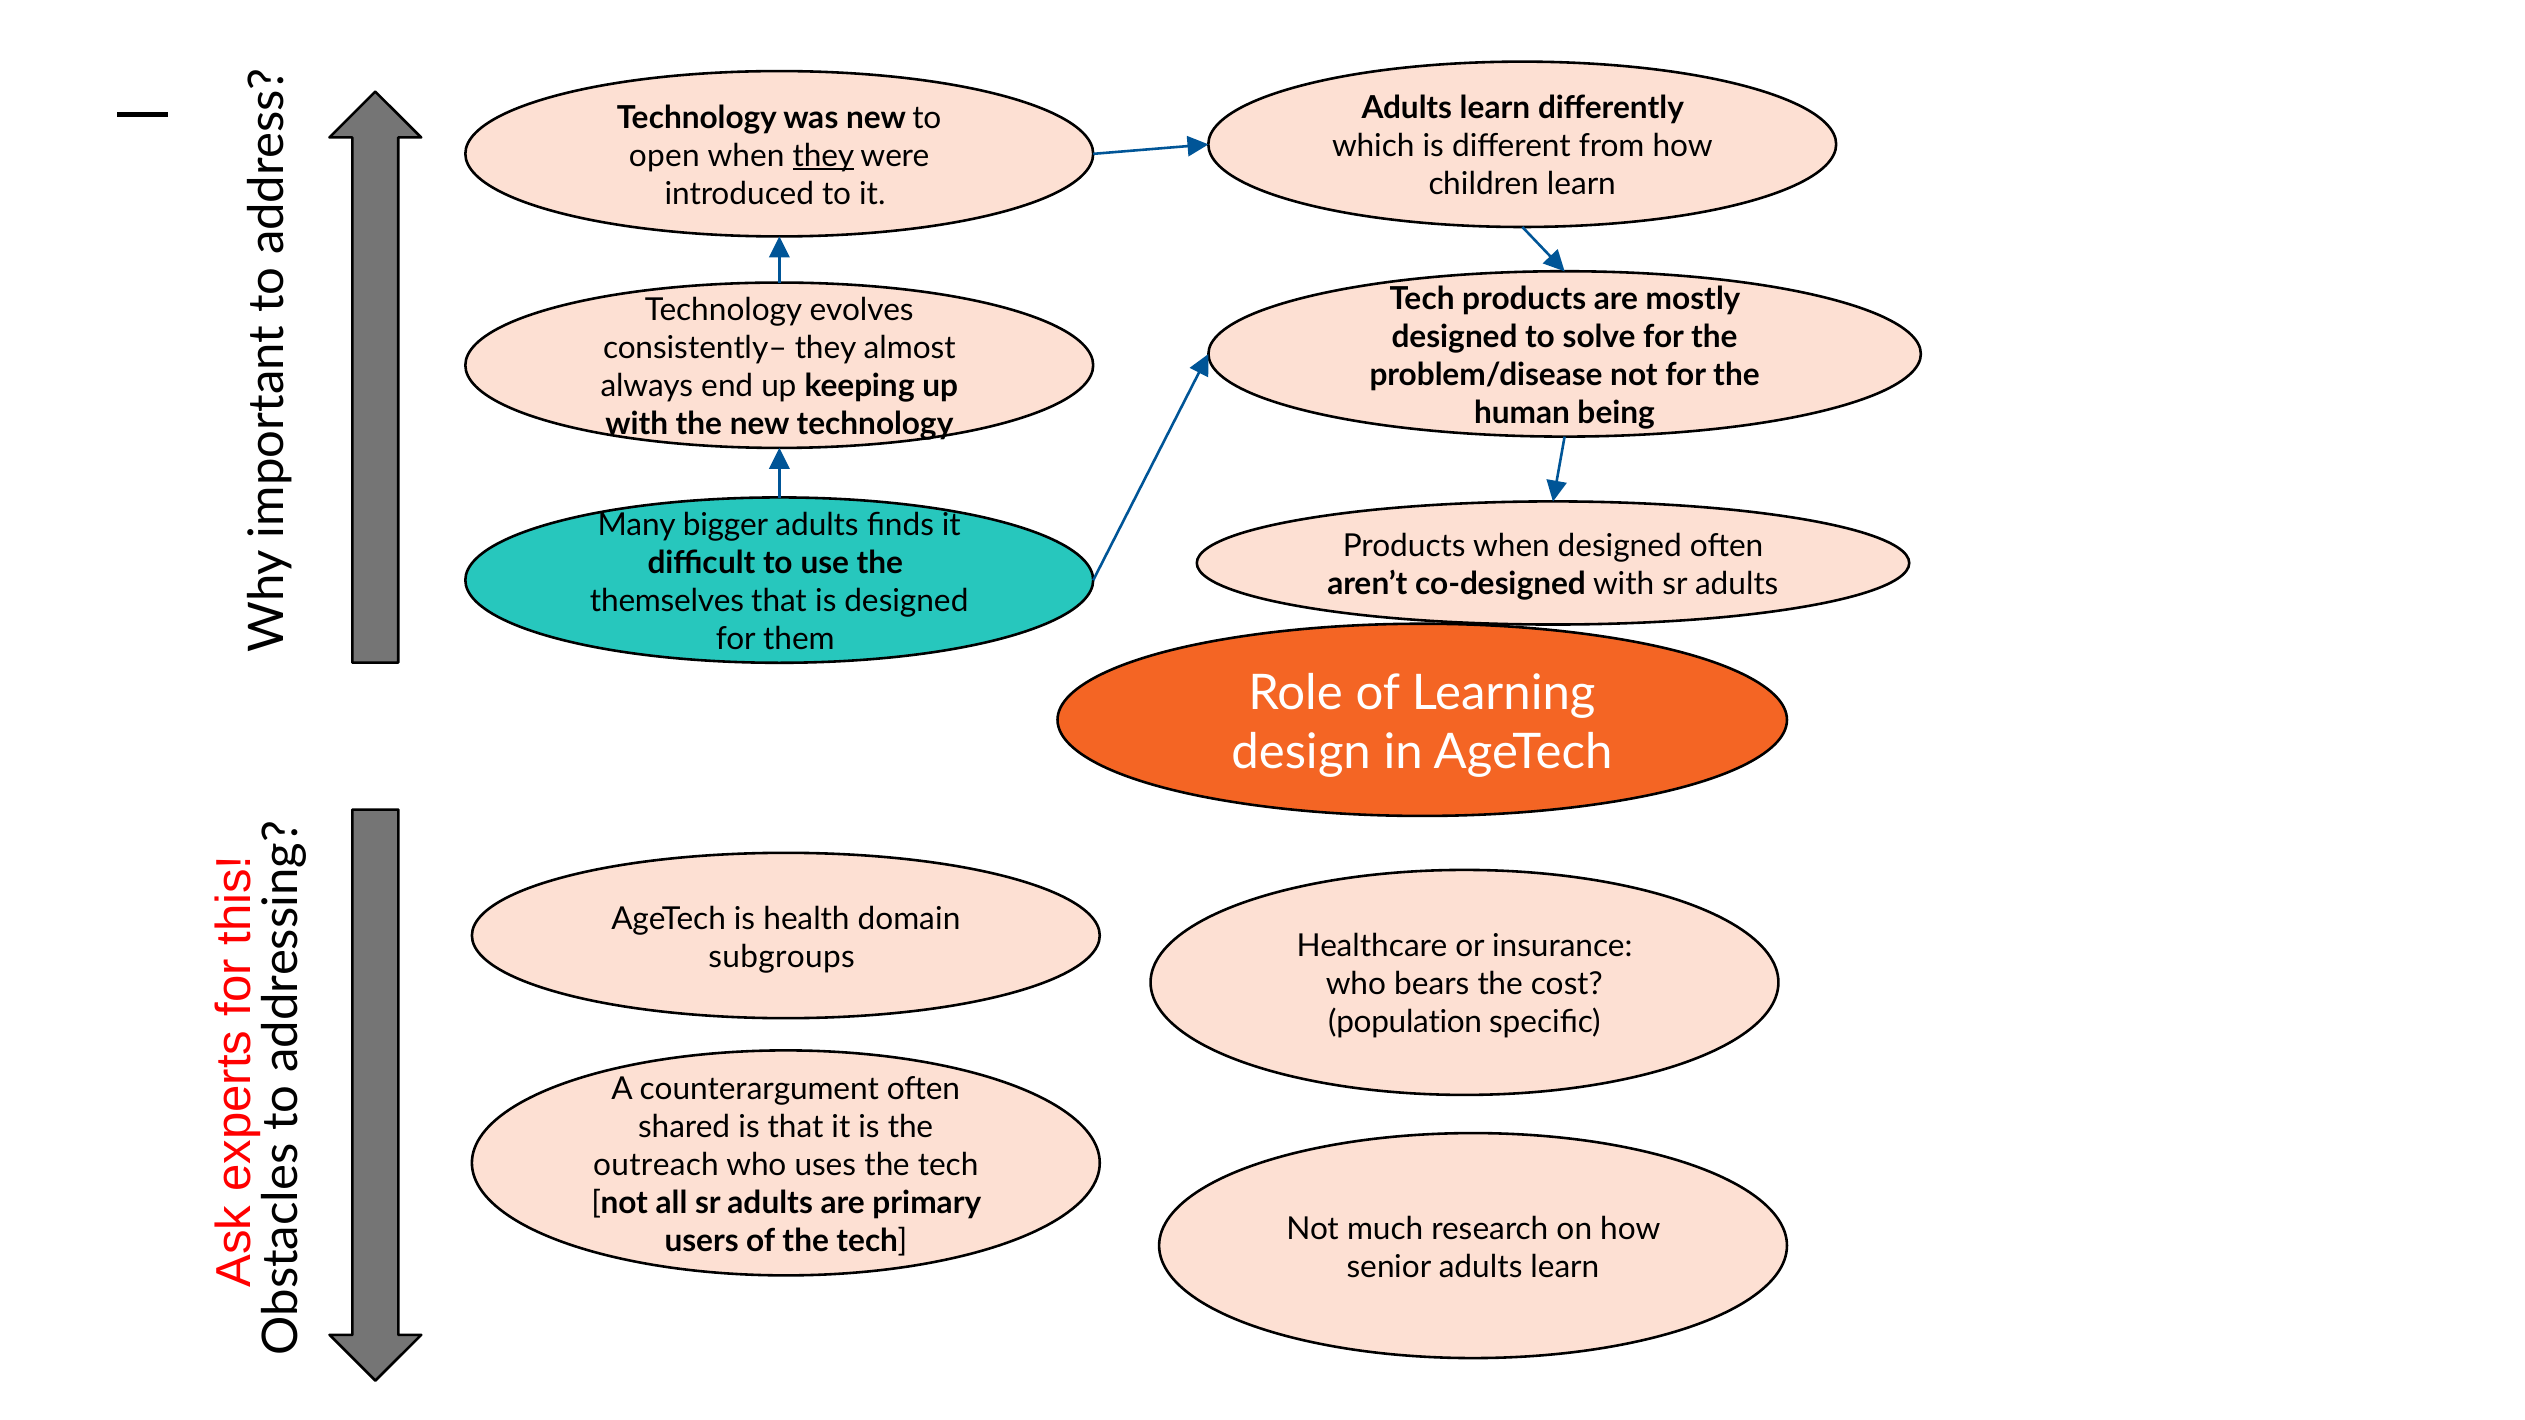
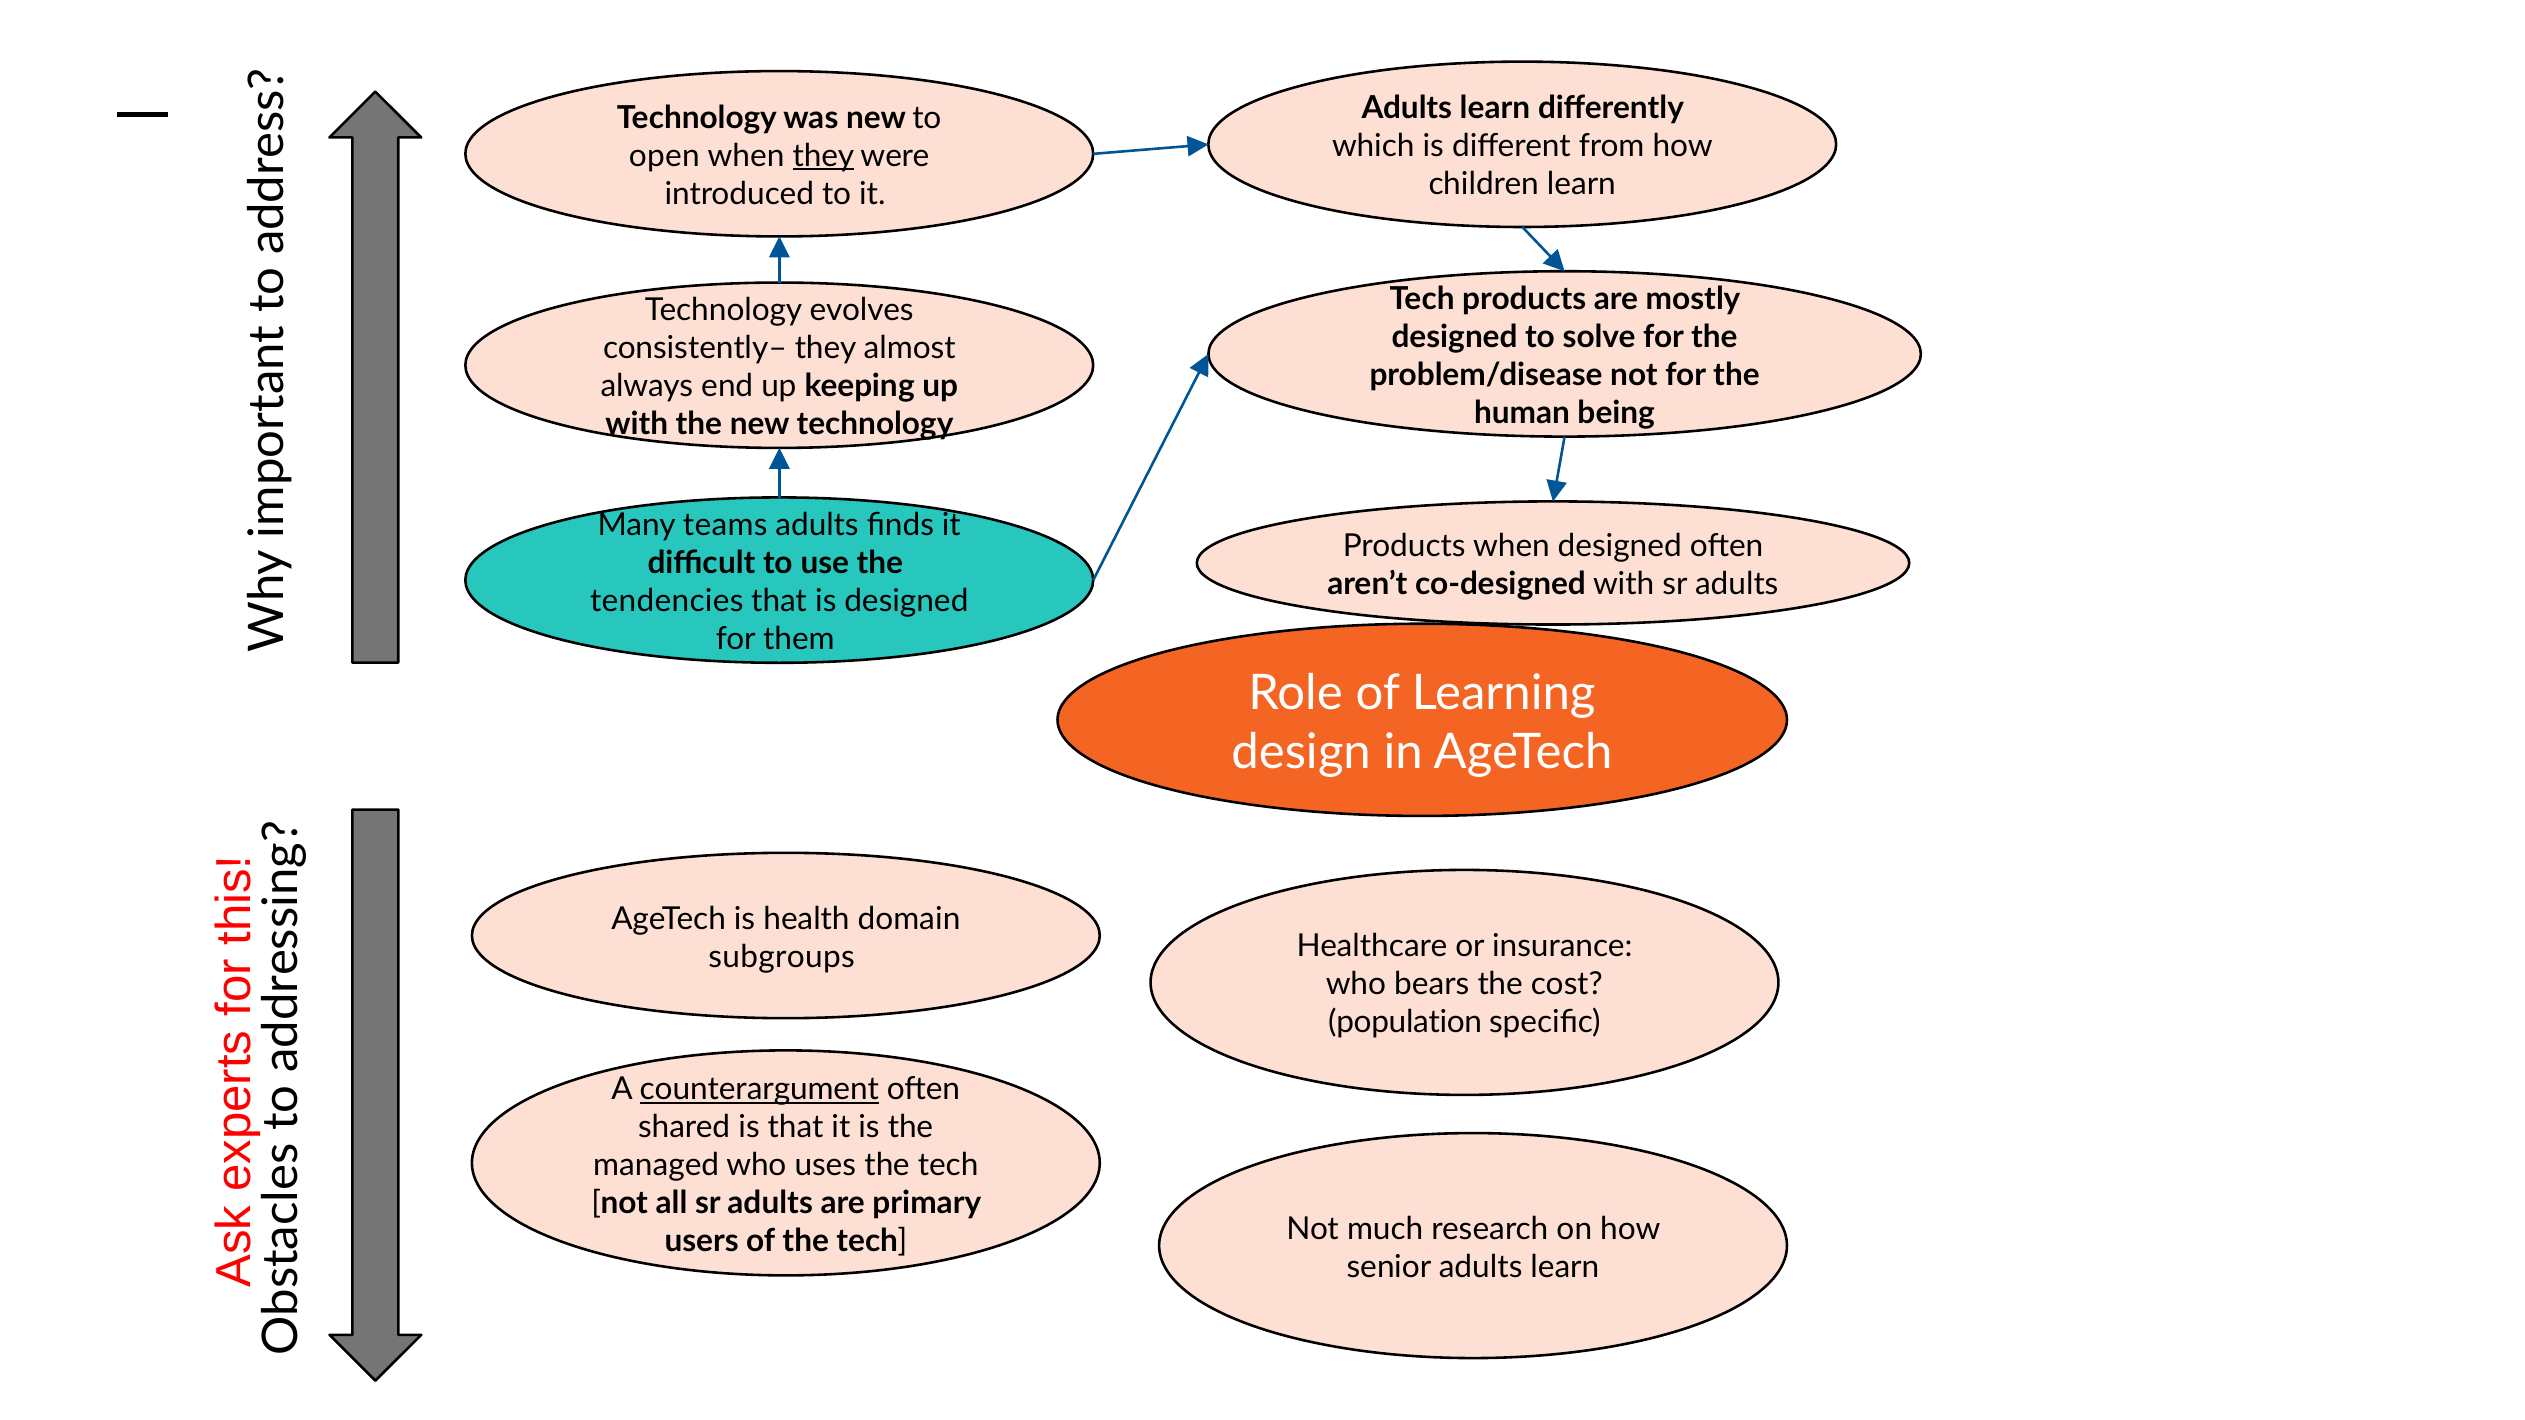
bigger: bigger -> teams (725, 525)
themselves: themselves -> tendencies (667, 601)
counterargument underline: none -> present (759, 1089)
outreach: outreach -> managed (656, 1165)
